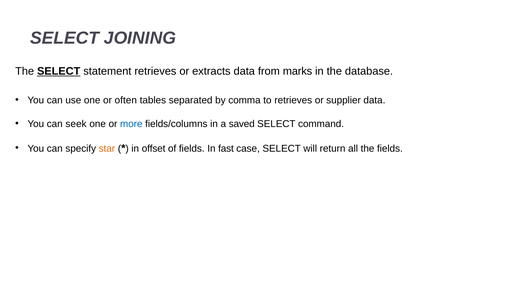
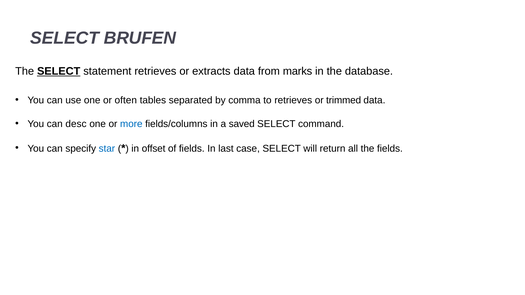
JOINING: JOINING -> BRUFEN (140, 38)
supplier: supplier -> trimmed (344, 100)
seek: seek -> desc (76, 124)
star colour: orange -> blue (107, 149)
fast: fast -> last (226, 149)
